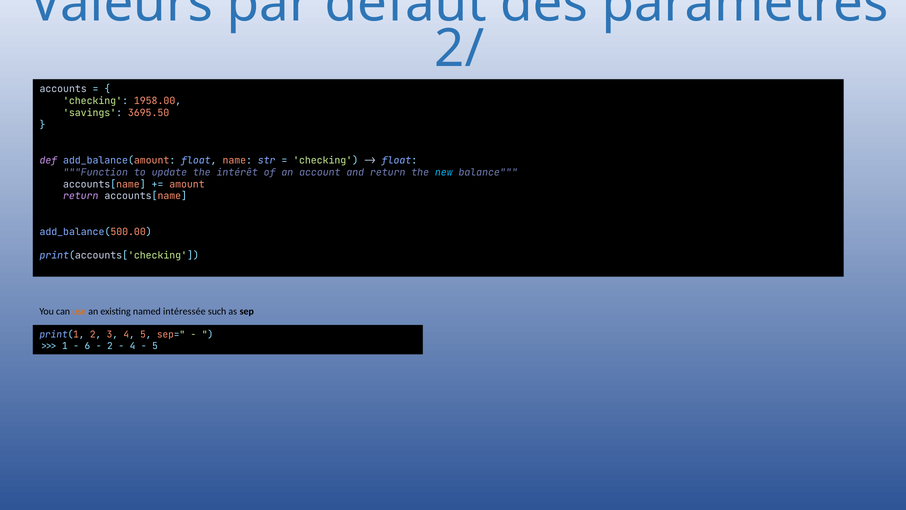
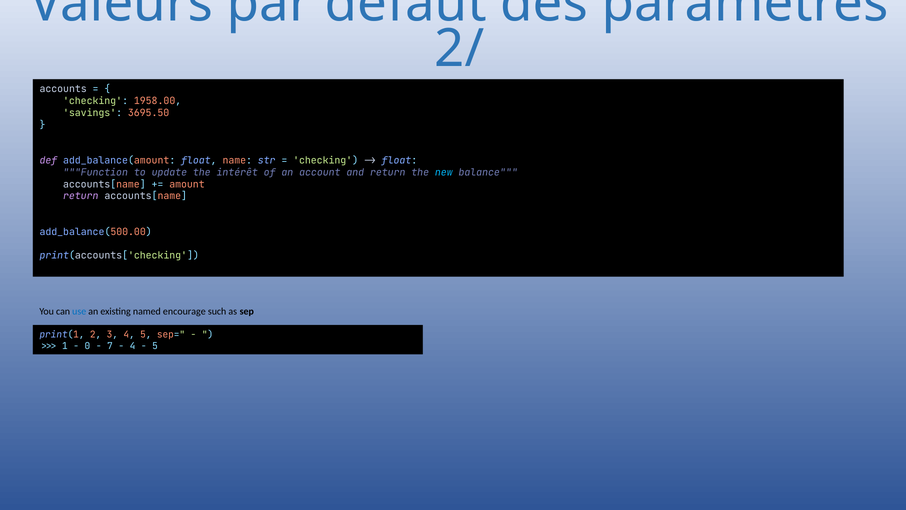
use colour: orange -> blue (79, 311)
intéressée: intéressée -> encourage (184, 311)
6: 6 -> 0 (87, 346)
2: 2 -> 7 (110, 346)
